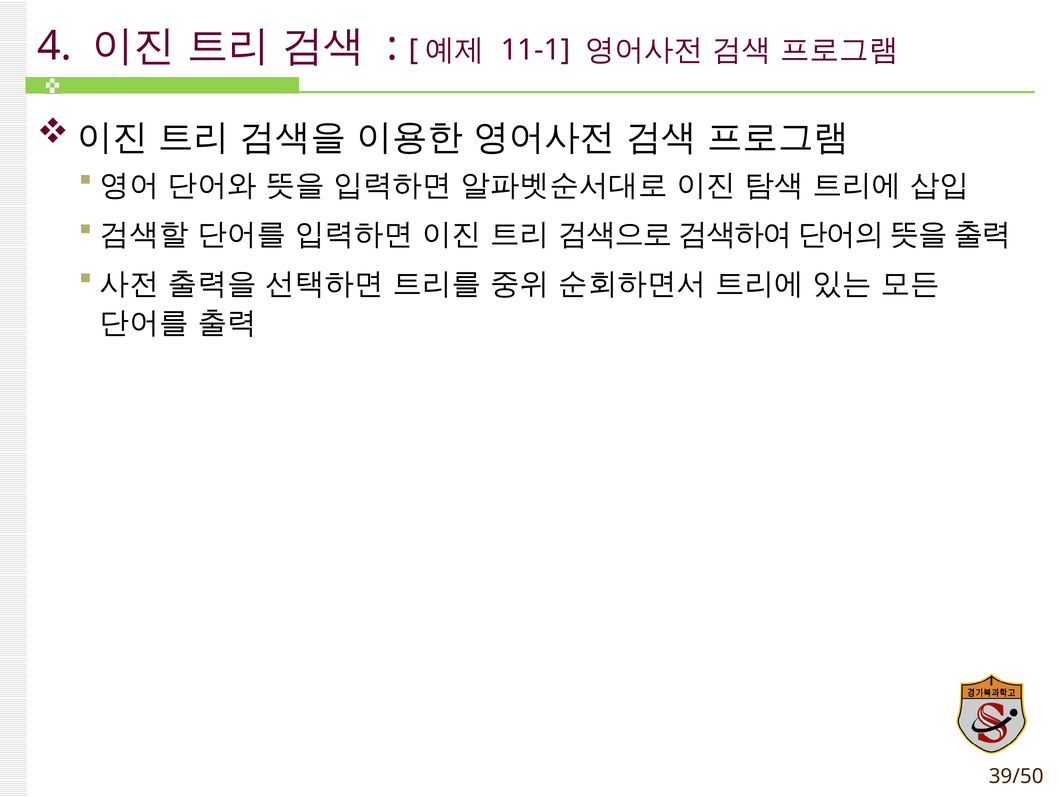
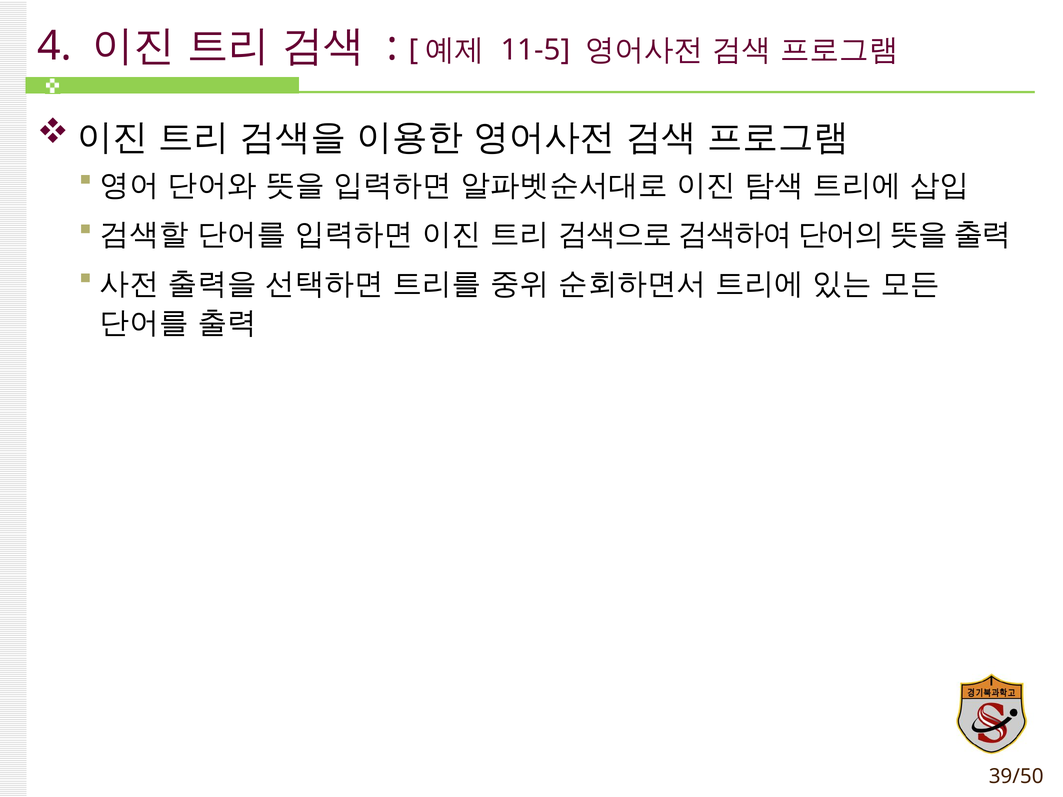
11-1: 11-1 -> 11-5 (535, 50)
